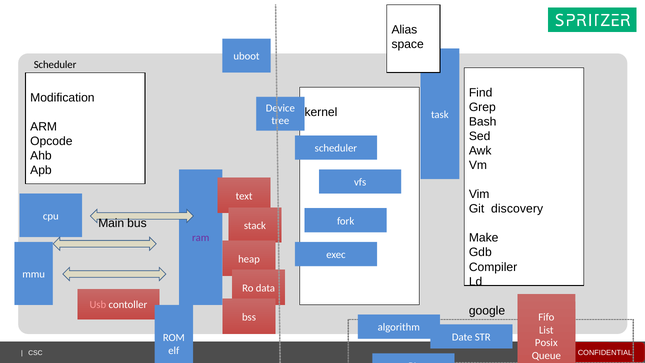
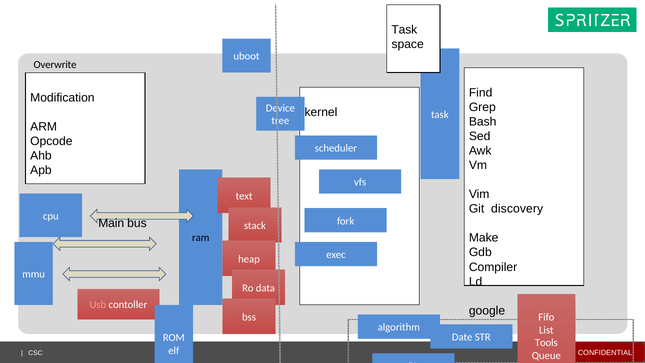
Alias: Alias -> Task (404, 30)
Scheduler: Scheduler -> Overwrite (55, 64)
ram colour: purple -> black (201, 238)
Posix: Posix -> Tools (546, 343)
